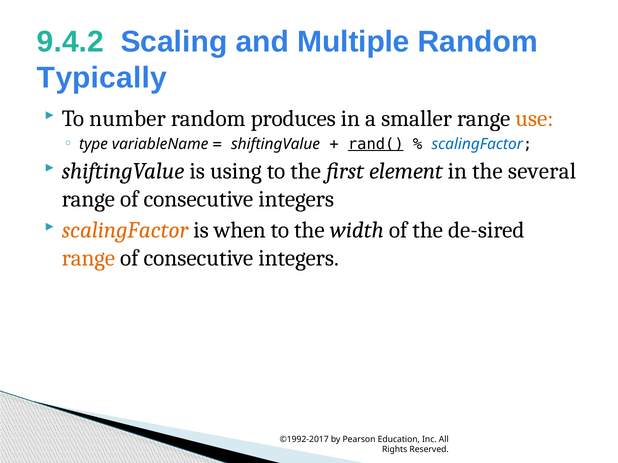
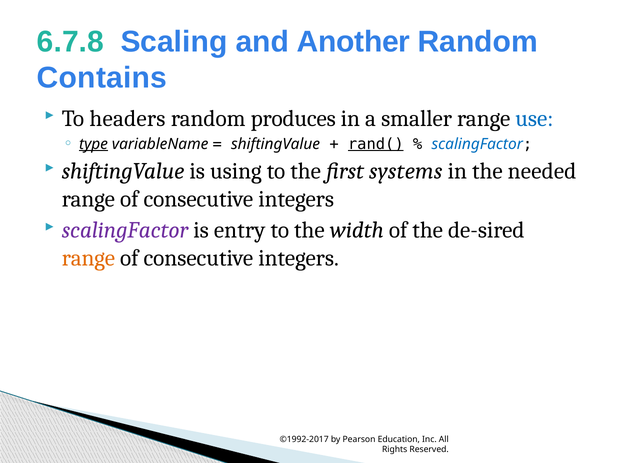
9.4.2: 9.4.2 -> 6.7.8 (70, 42)
Multiple: Multiple -> Another (354, 42)
Typically: Typically -> Contains (102, 78)
number: number -> headers (127, 119)
use colour: orange -> blue (534, 119)
type underline: none -> present (93, 144)
element: element -> systems (406, 171)
several: several -> needed (542, 171)
scalingFactor colour: orange -> purple (125, 230)
when: when -> entry (240, 230)
